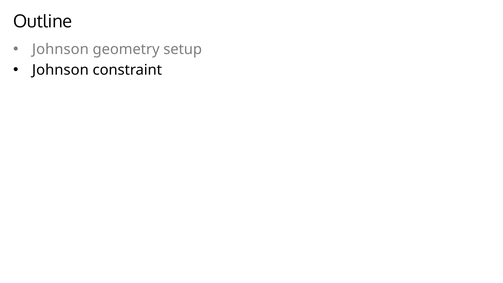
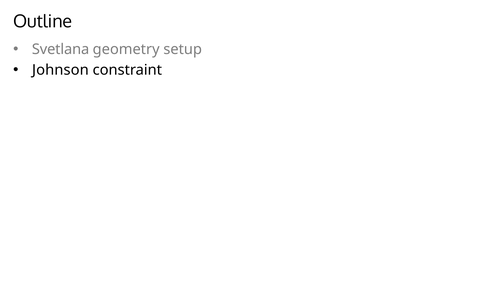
Johnson: Johnson -> Svetlana (61, 49)
